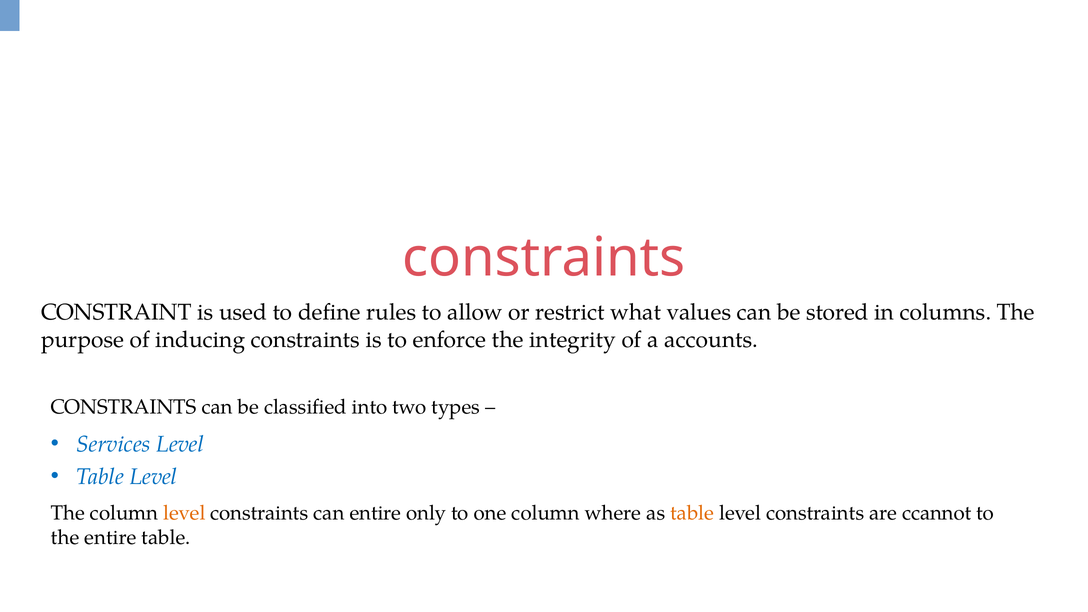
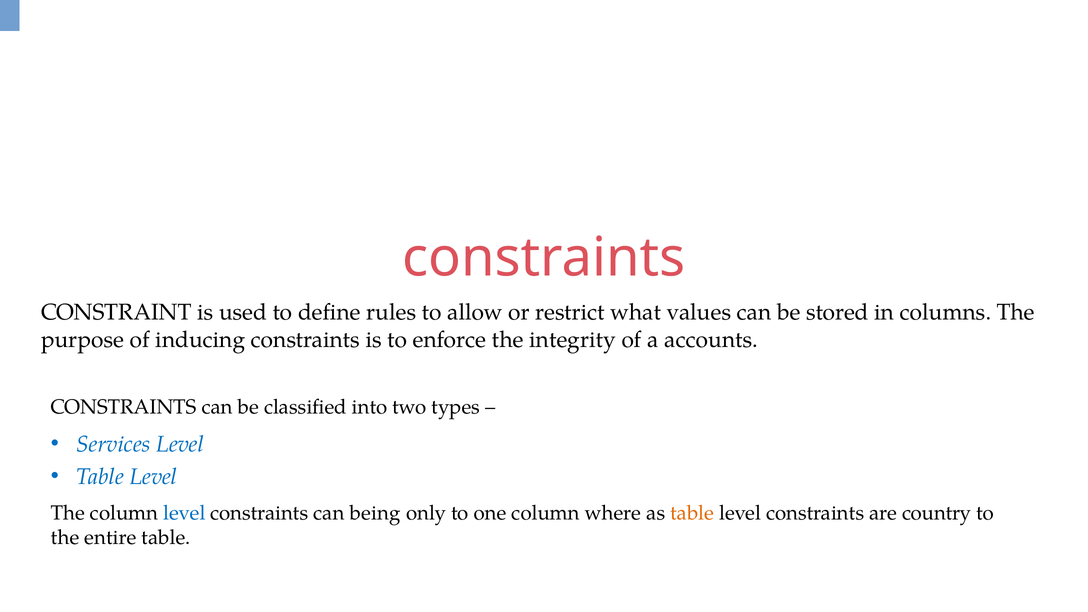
level colour: orange -> blue (184, 513)
can entire: entire -> being (375, 513)
ccannot: ccannot -> country (937, 513)
